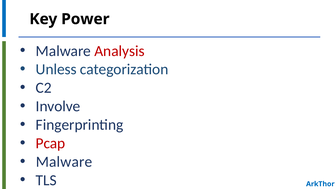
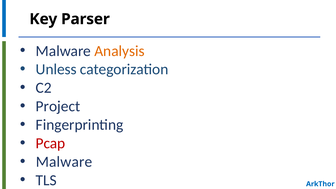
Power: Power -> Parser (85, 19)
Analysis colour: red -> orange (119, 51)
Involve: Involve -> Project (58, 106)
